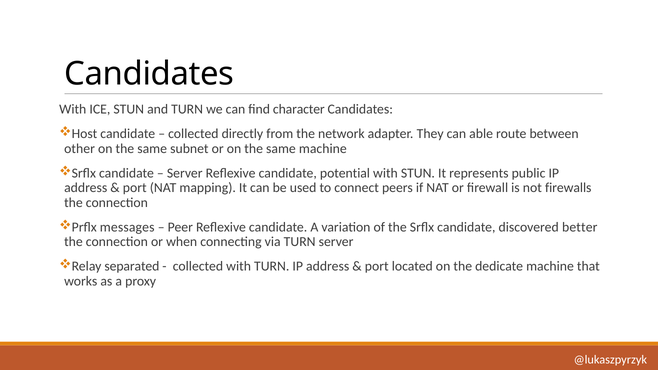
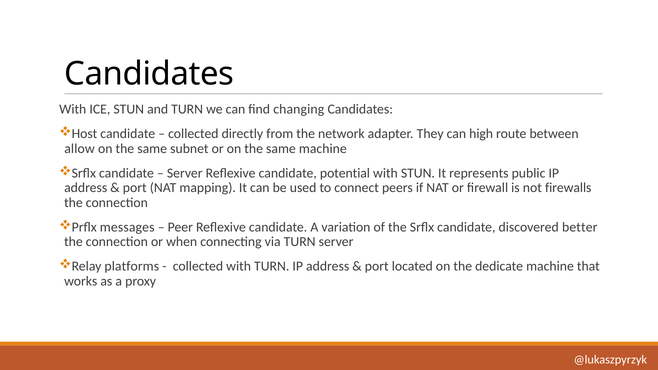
character: character -> changing (299, 109)
able: able -> high (481, 134)
other: other -> allow (79, 149)
separated: separated -> platforms (132, 266)
